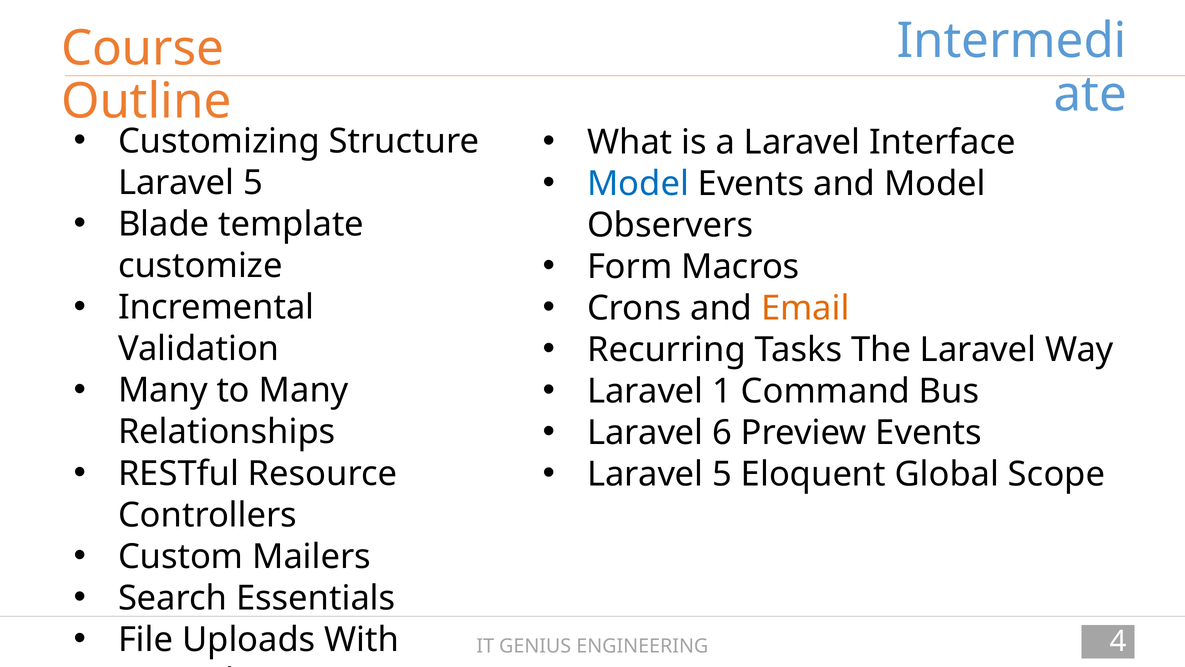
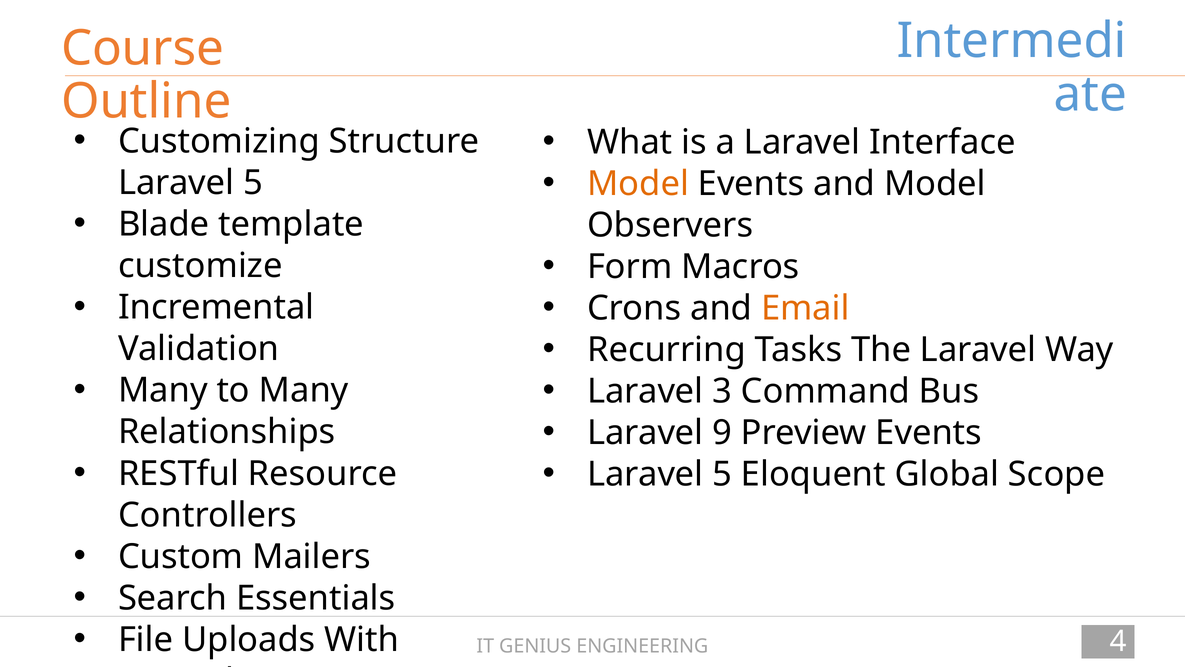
Model colour: blue -> orange (638, 184)
1: 1 -> 3 (722, 391)
6: 6 -> 9 (722, 433)
